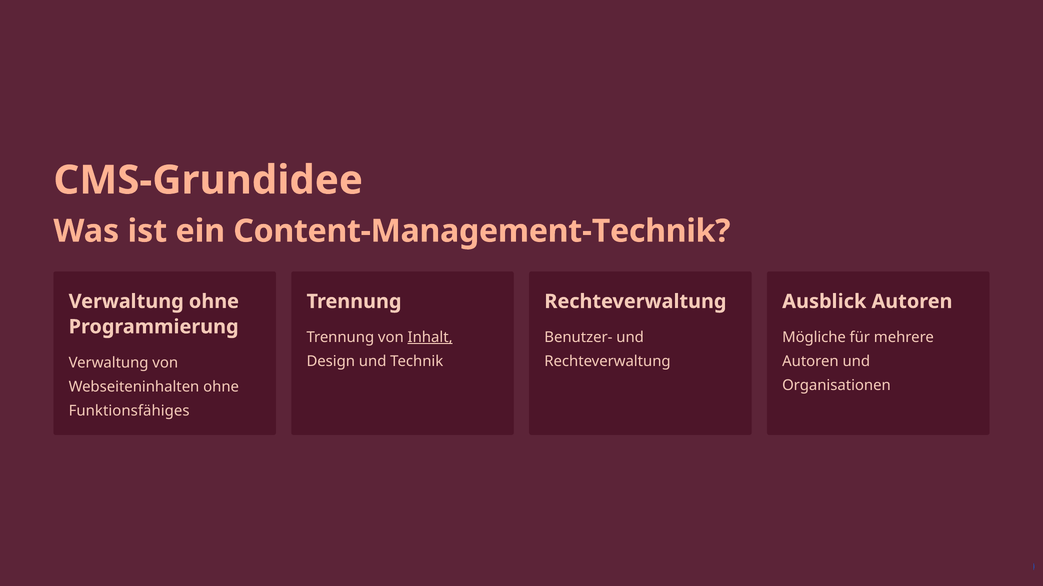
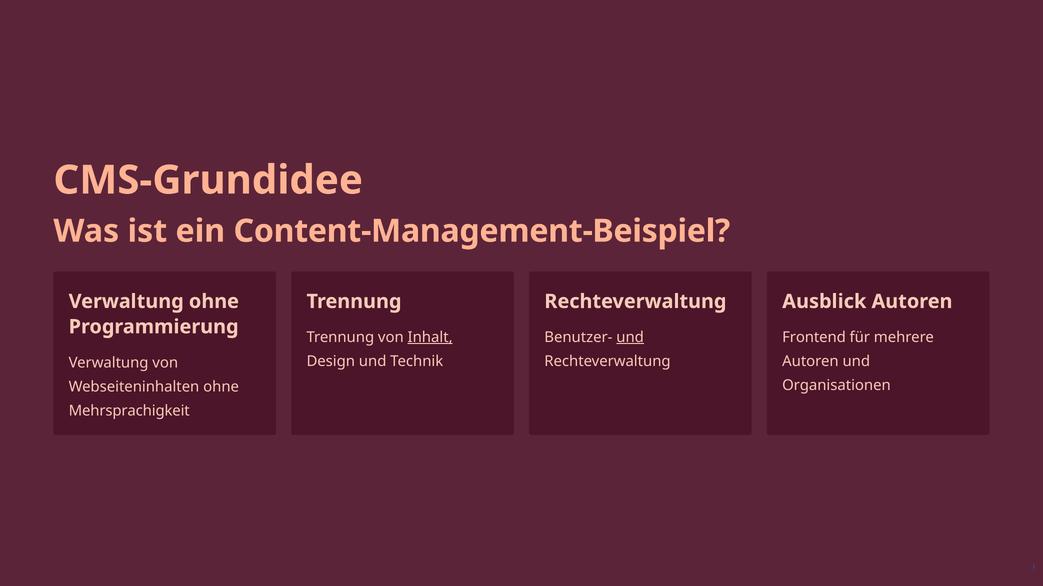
Content-Management-Technik: Content-Management-Technik -> Content-Management-Beispiel (482, 231)
und underline: none -> present (630, 338)
Mögliche: Mögliche -> Frontend (814, 338)
Funktionsfähiges: Funktionsfähiges -> Mehrsprachigkeit (129, 411)
